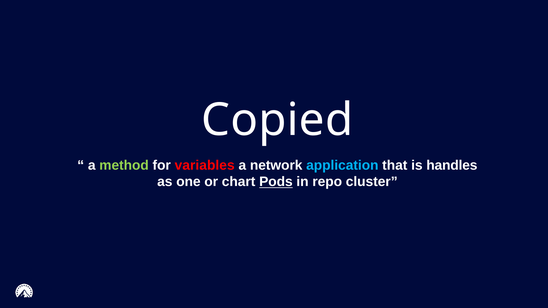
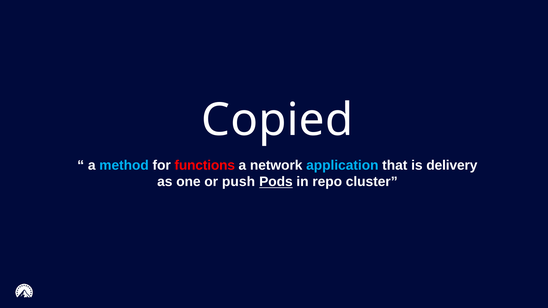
method colour: light green -> light blue (124, 165)
variables: variables -> functions (205, 165)
handles: handles -> delivery (452, 165)
chart: chart -> push (239, 182)
